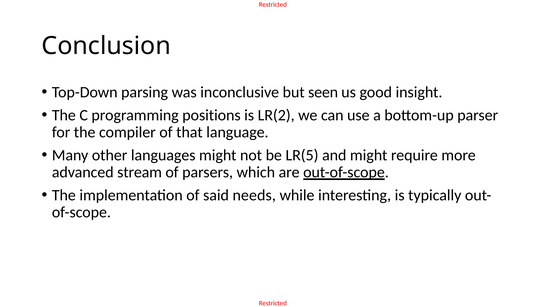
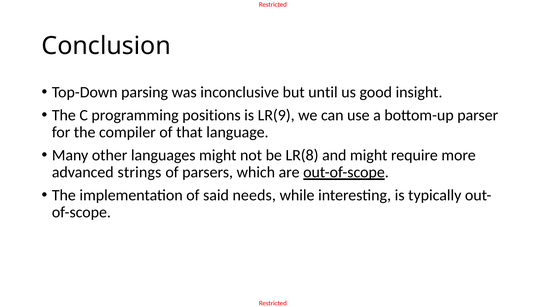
seen: seen -> until (323, 92)
LR(2: LR(2 -> LR(9 (276, 115)
LR(5: LR(5 -> LR(8 (302, 155)
stream: stream -> strings (139, 172)
